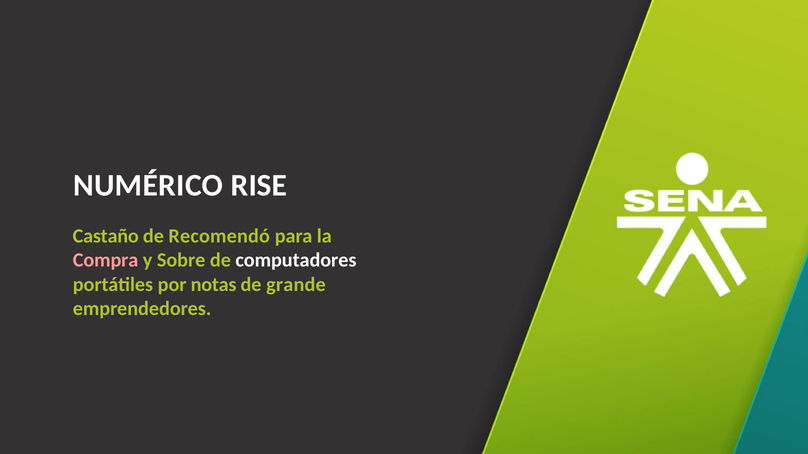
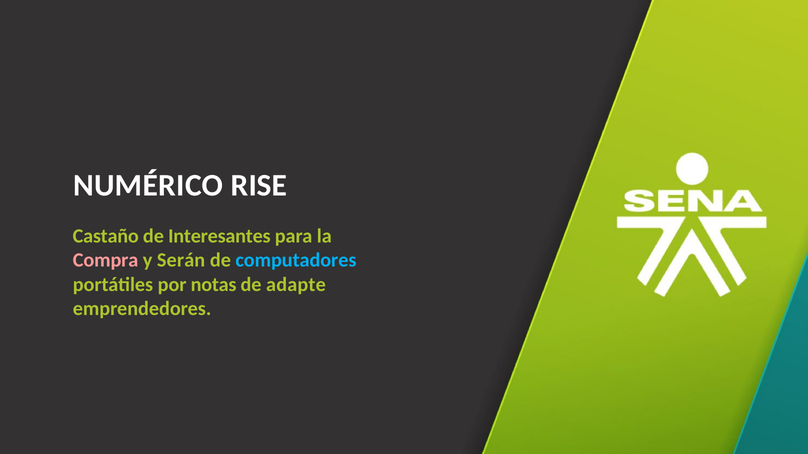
Recomendó: Recomendó -> Interesantes (219, 236)
Sobre: Sobre -> Serán (181, 261)
computadores colour: white -> light blue (296, 261)
grande: grande -> adapte (296, 285)
